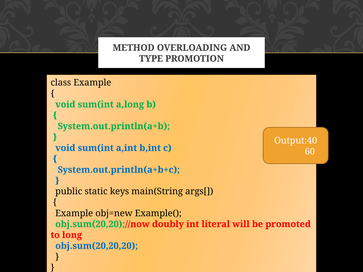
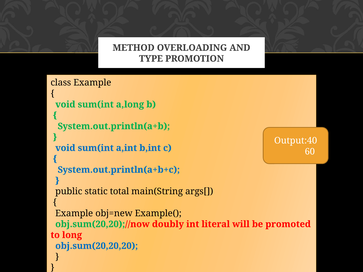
keys: keys -> total (120, 192)
